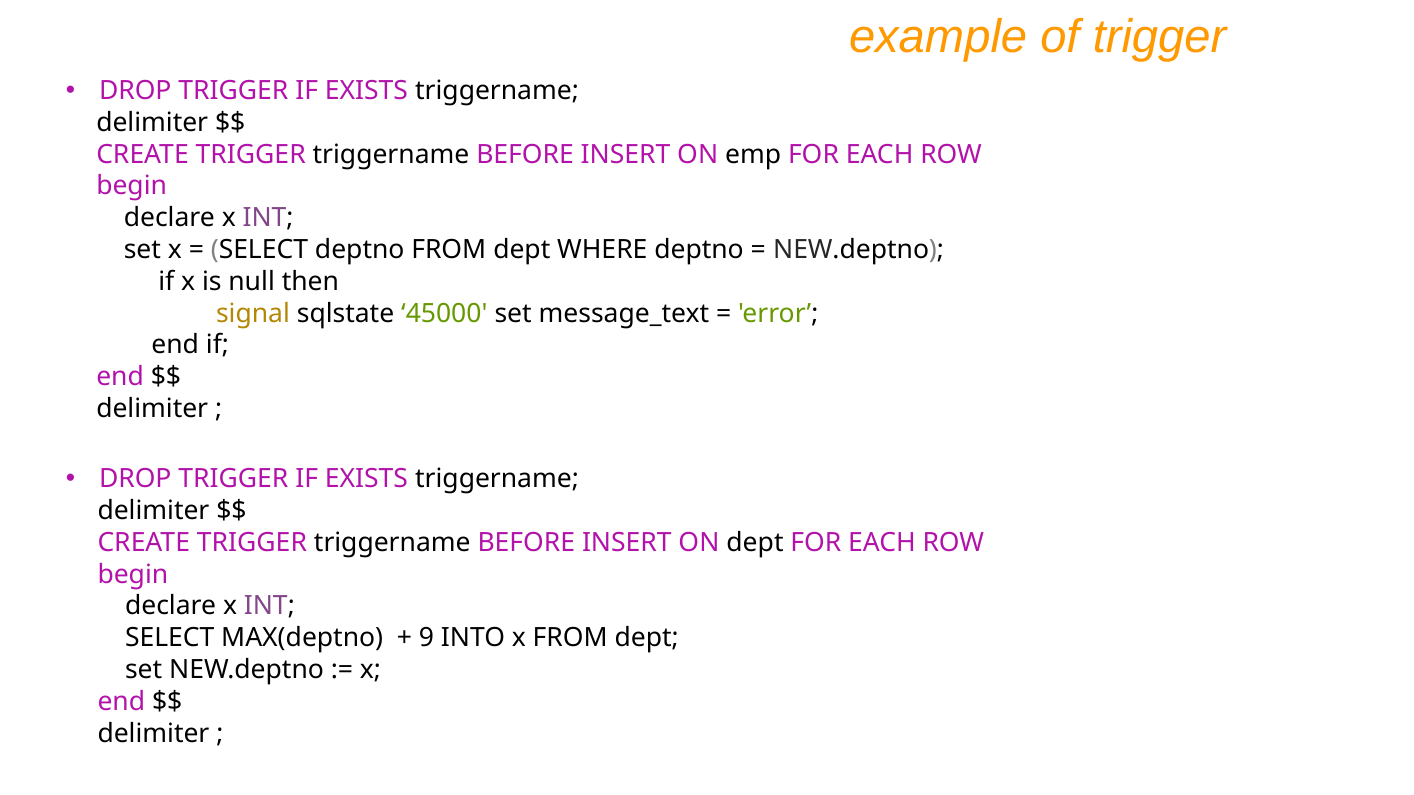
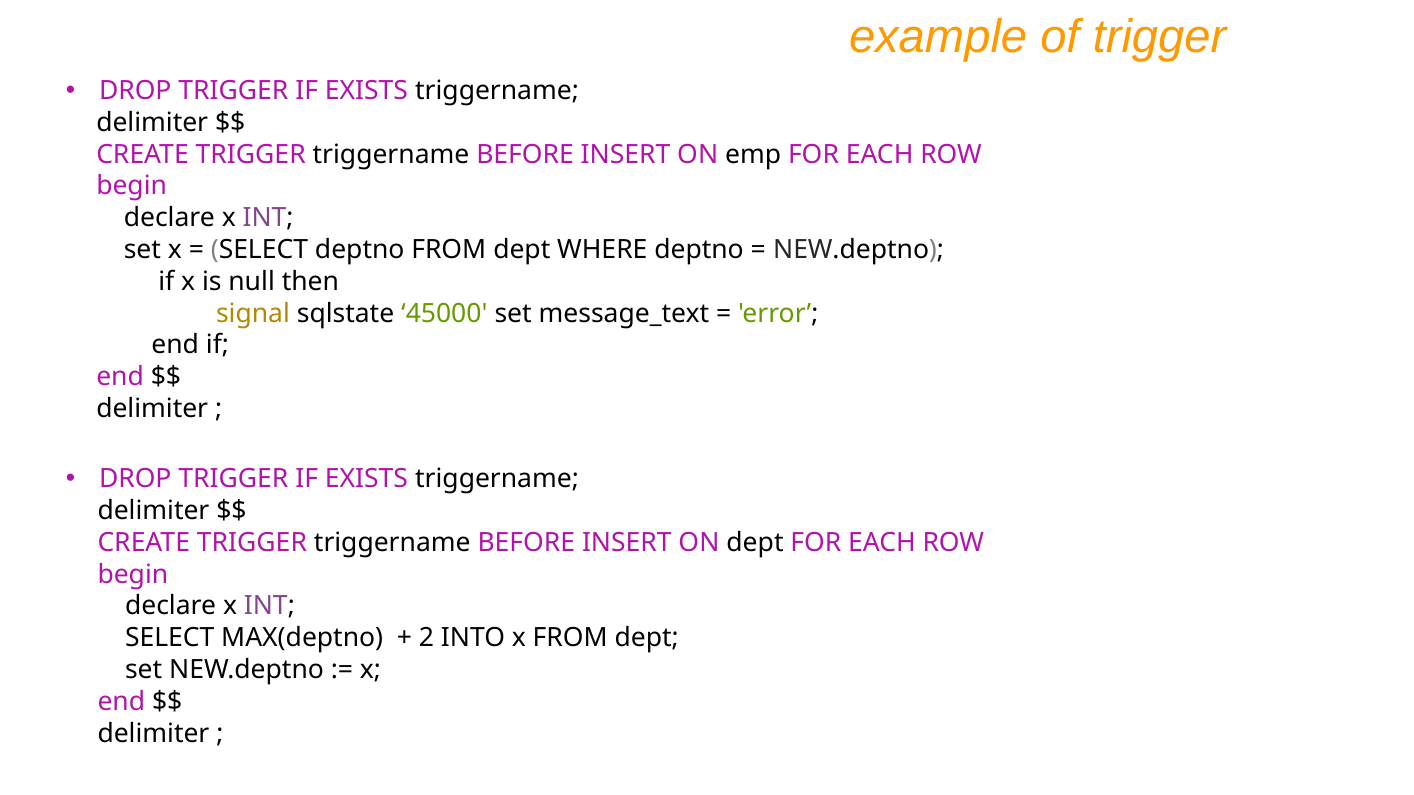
9: 9 -> 2 (427, 638)
